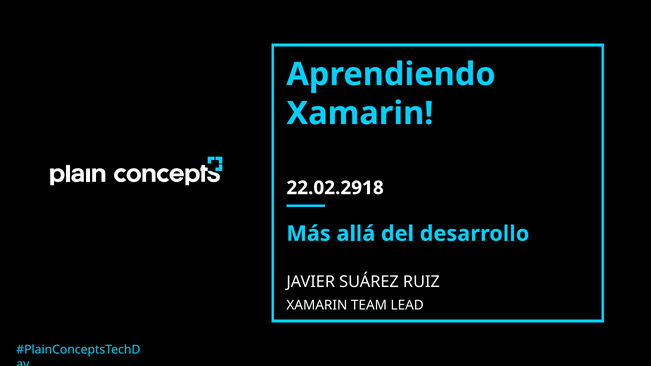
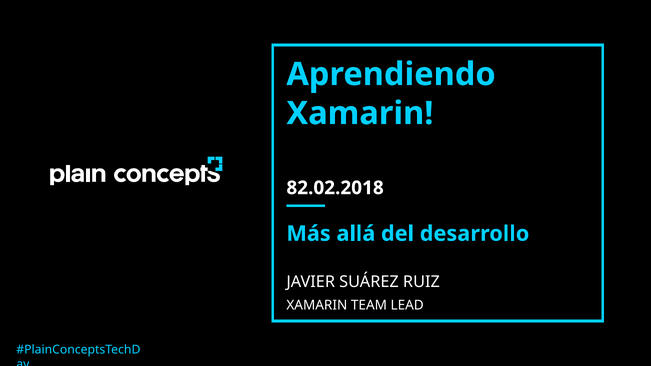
22.02.2918: 22.02.2918 -> 82.02.2018 (335, 188)
